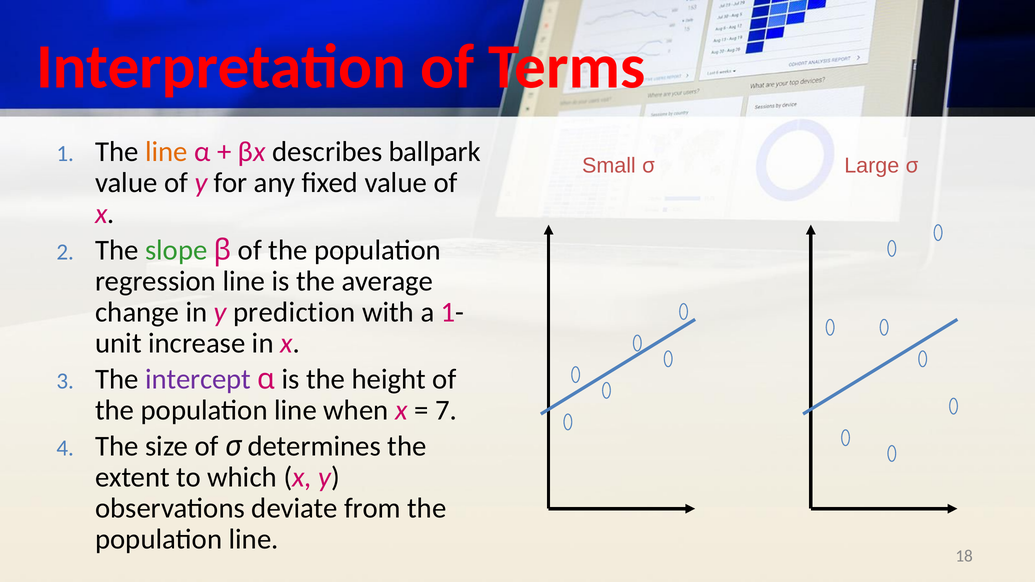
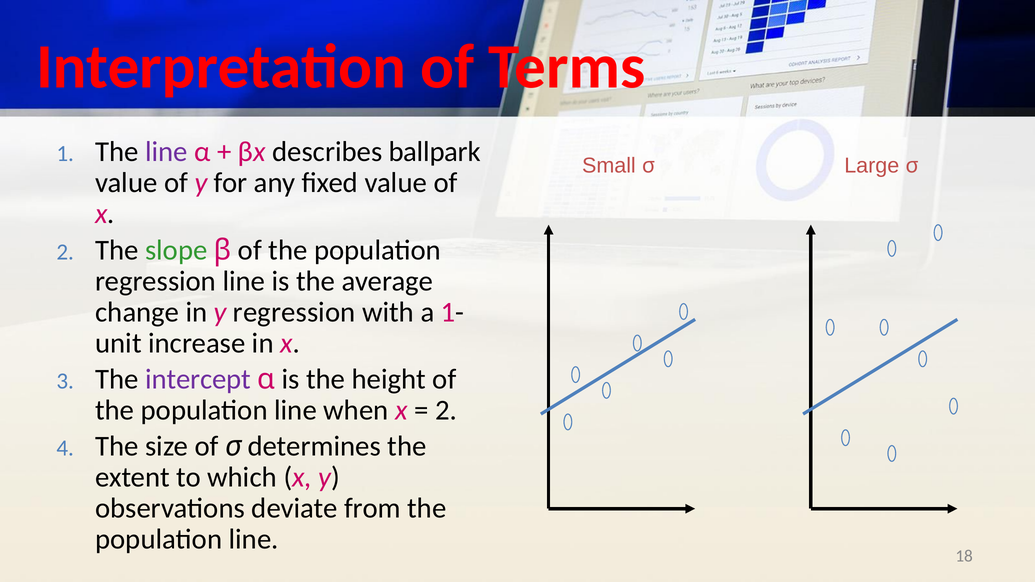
line colour: orange -> purple (166, 152)
y prediction: prediction -> regression (294, 312)
7: 7 -> 2 (446, 410)
